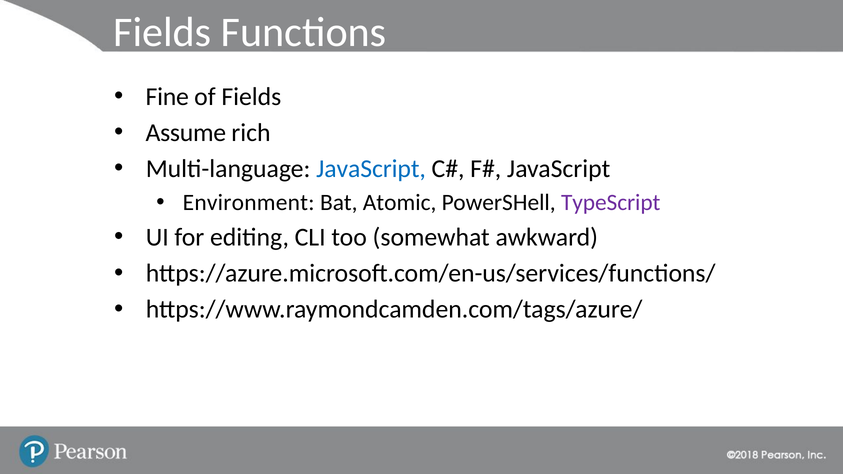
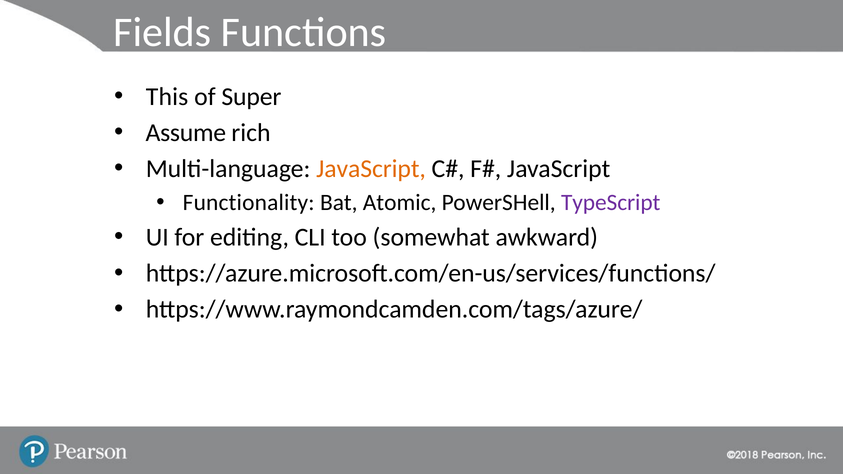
Fine: Fine -> This (167, 97)
of Fields: Fields -> Super (251, 97)
JavaScript colour: blue -> orange (371, 169)
Environment: Environment -> Functionality (249, 203)
